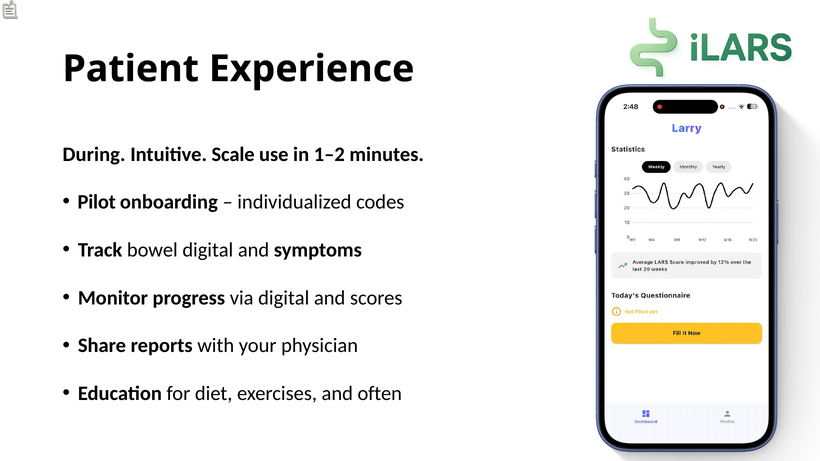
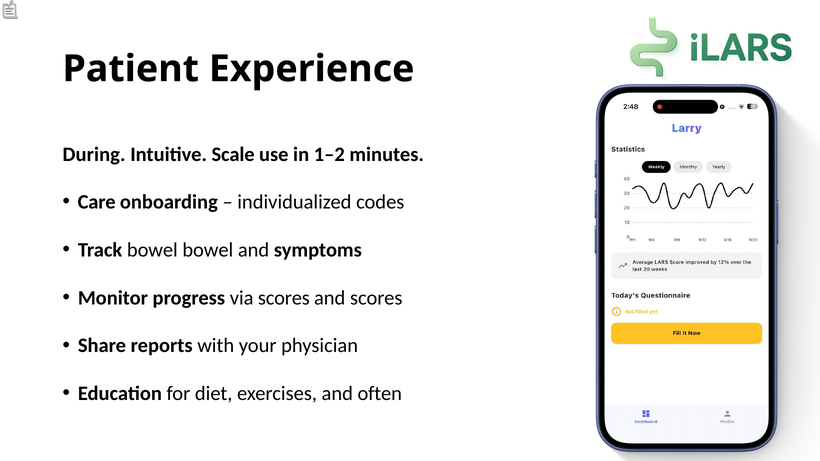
Pilot: Pilot -> Care (97, 202)
bowel digital: digital -> bowel (208, 250)
via digital: digital -> scores (284, 298)
